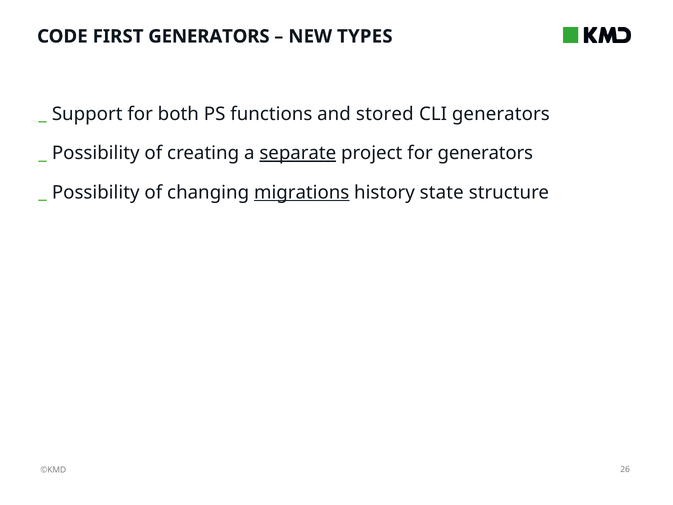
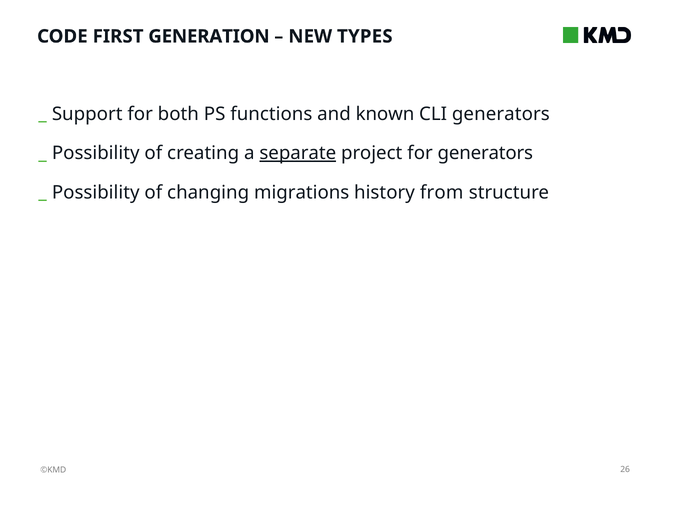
FIRST GENERATORS: GENERATORS -> GENERATION (209, 36)
stored: stored -> known (385, 114)
migrations underline: present -> none (302, 192)
state: state -> from (442, 192)
